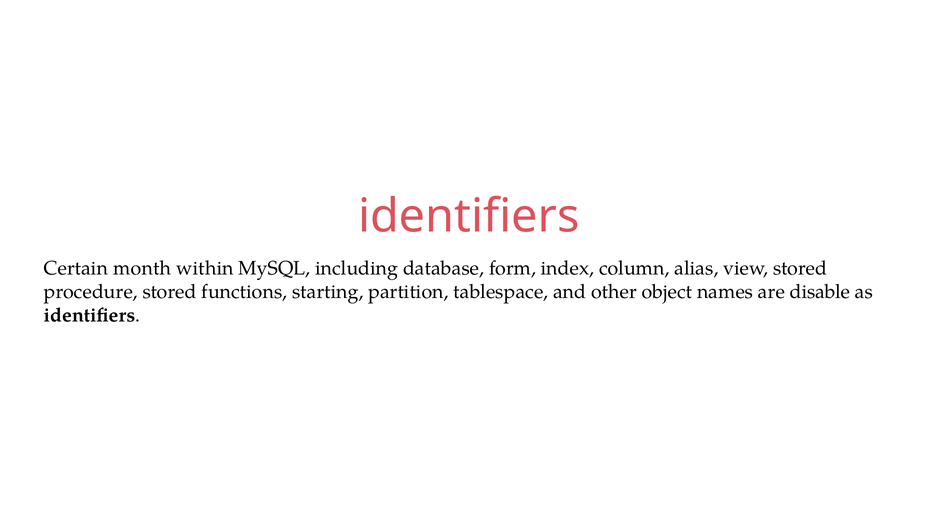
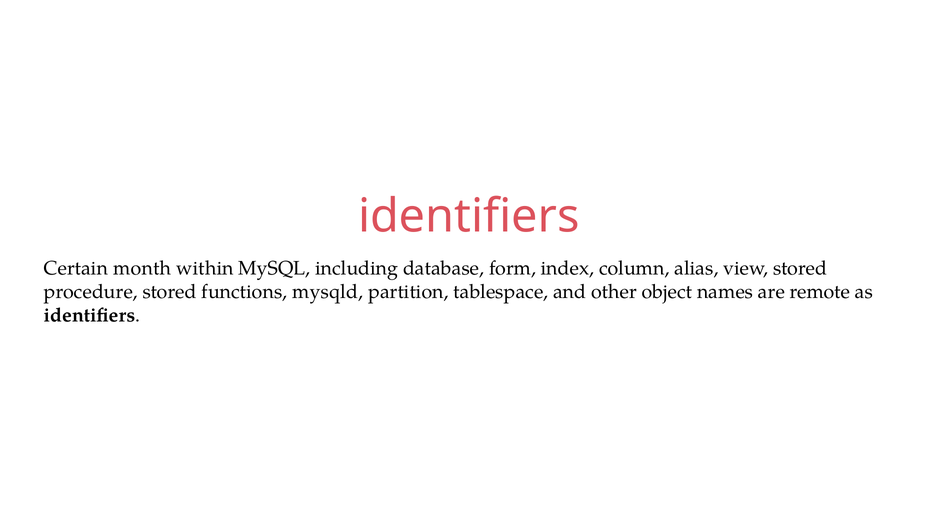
starting: starting -> mysqld (328, 292)
disable: disable -> remote (820, 292)
